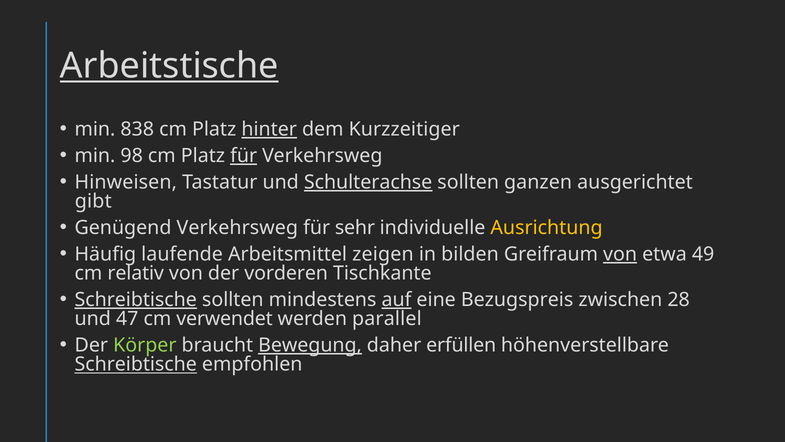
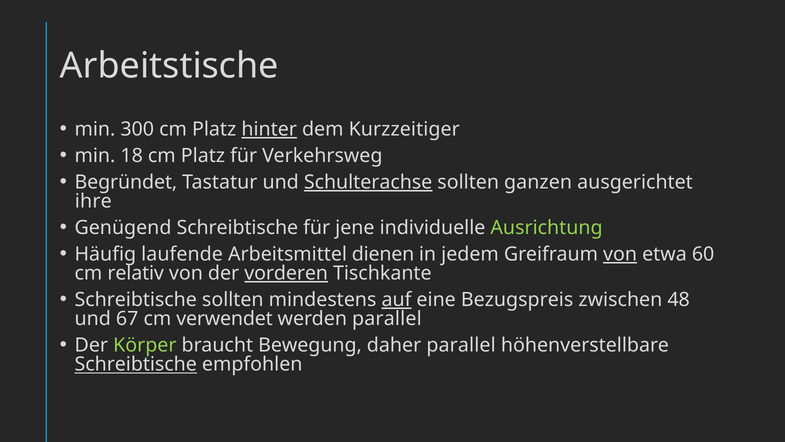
Arbeitstische underline: present -> none (169, 66)
838: 838 -> 300 (137, 129)
98: 98 -> 18 (132, 156)
für underline: present -> none (244, 156)
Hinweisen: Hinweisen -> Begründet (126, 182)
gibt: gibt -> ihre (93, 201)
Genügend Verkehrsweg: Verkehrsweg -> Schreibtische (237, 228)
sehr: sehr -> jene (355, 228)
Ausrichtung colour: yellow -> light green (547, 228)
zeigen: zeigen -> dienen (383, 254)
bilden: bilden -> jedem (470, 254)
49: 49 -> 60 (703, 254)
vorderen underline: none -> present (286, 273)
Schreibtische underline: present -> none (136, 300)
28: 28 -> 48 (679, 300)
47: 47 -> 67 (127, 319)
Bewegung underline: present -> none (310, 345)
daher erfüllen: erfüllen -> parallel (461, 345)
